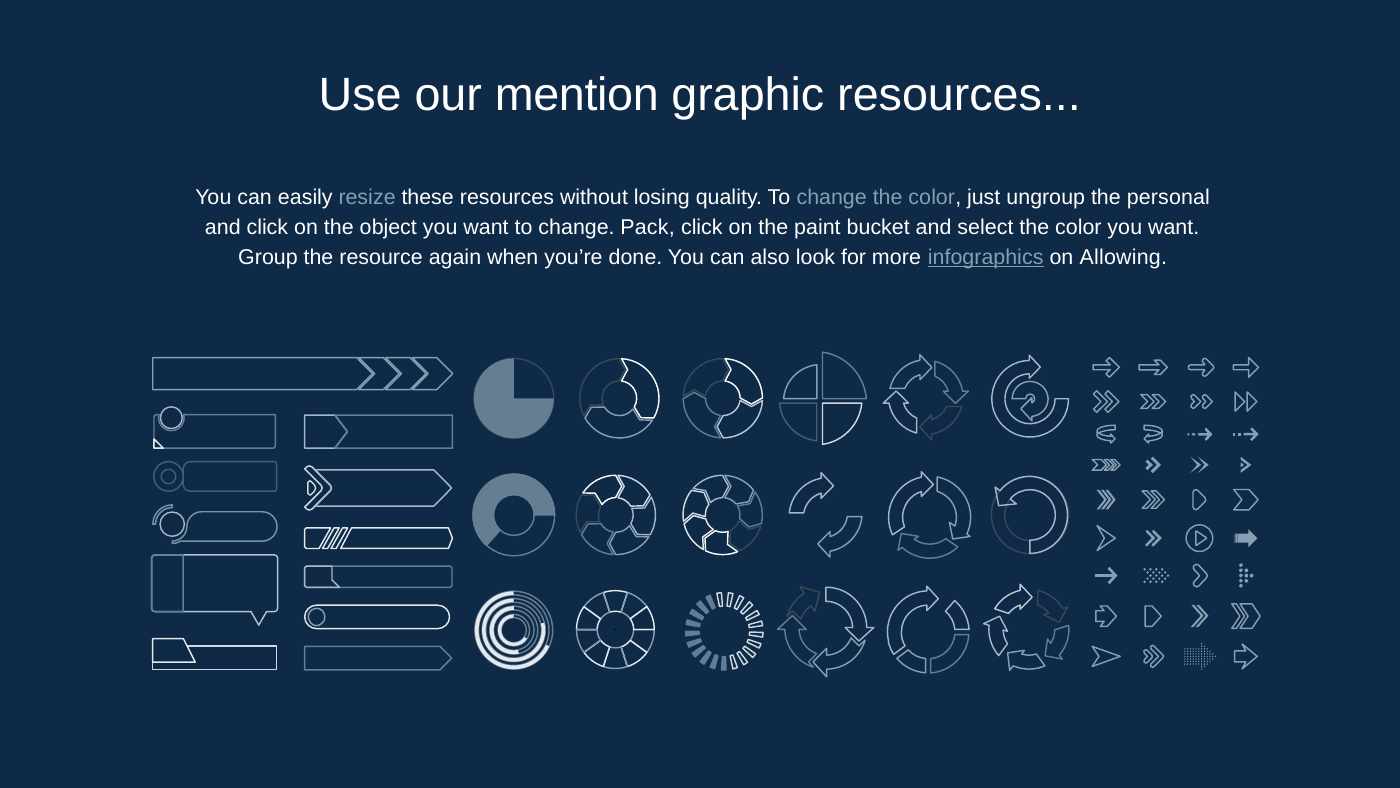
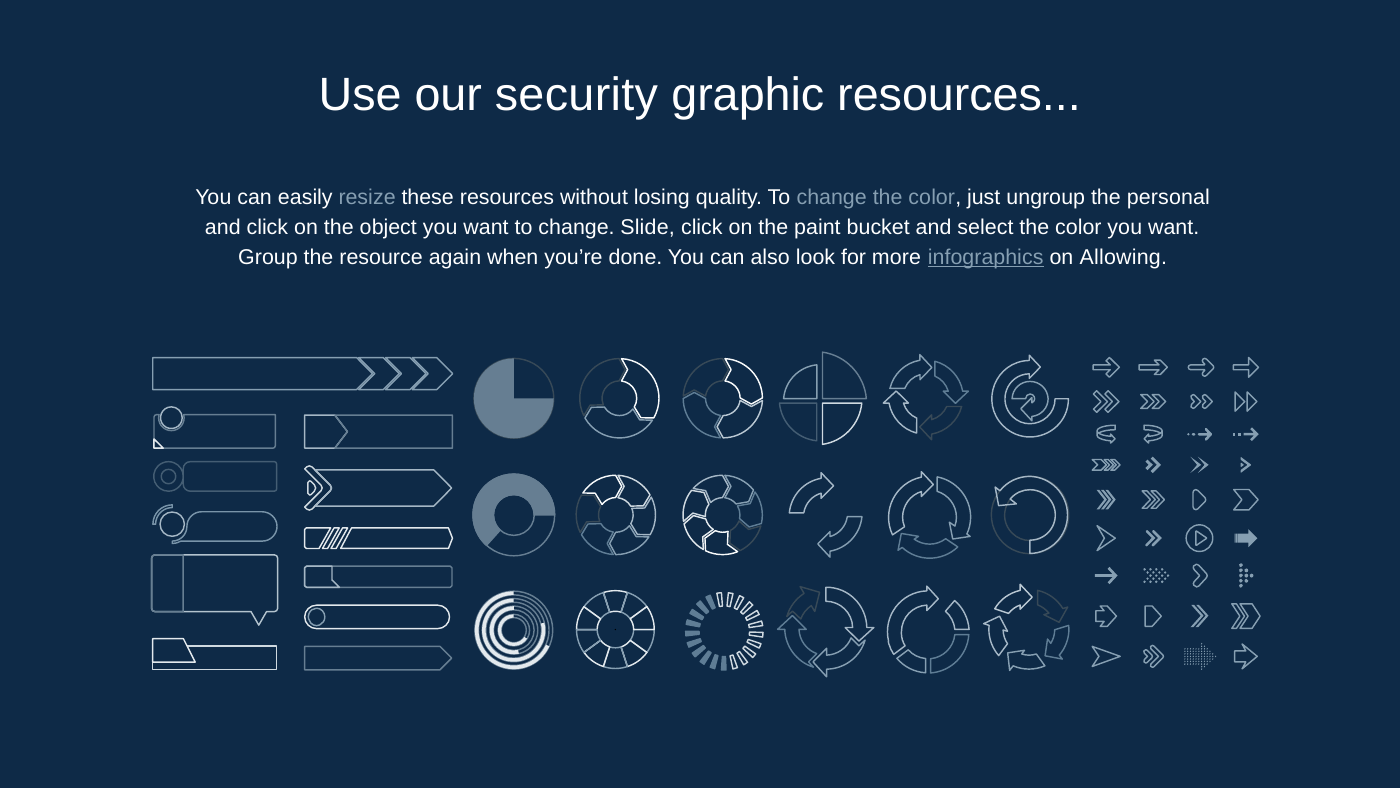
mention: mention -> security (576, 95)
Pack: Pack -> Slide (648, 227)
